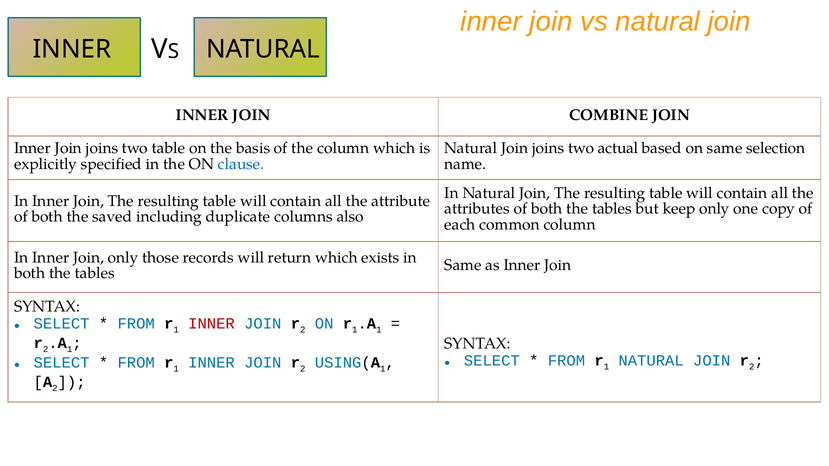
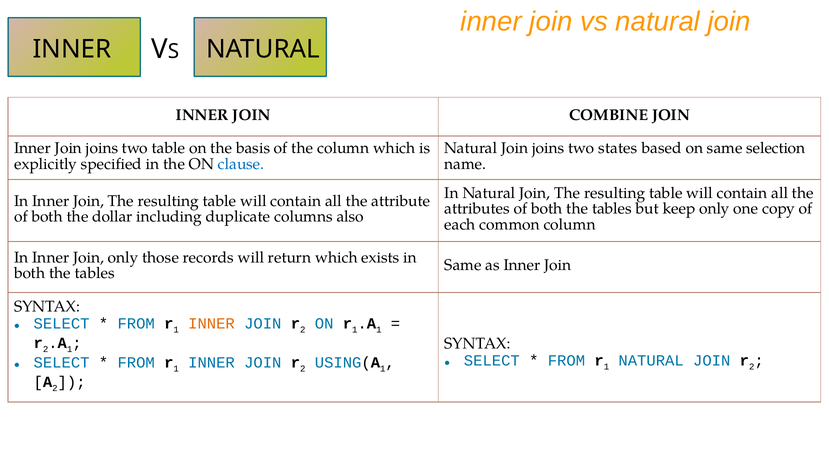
actual: actual -> states (618, 148)
saved: saved -> dollar (112, 217)
INNER colour: red -> orange (212, 324)
